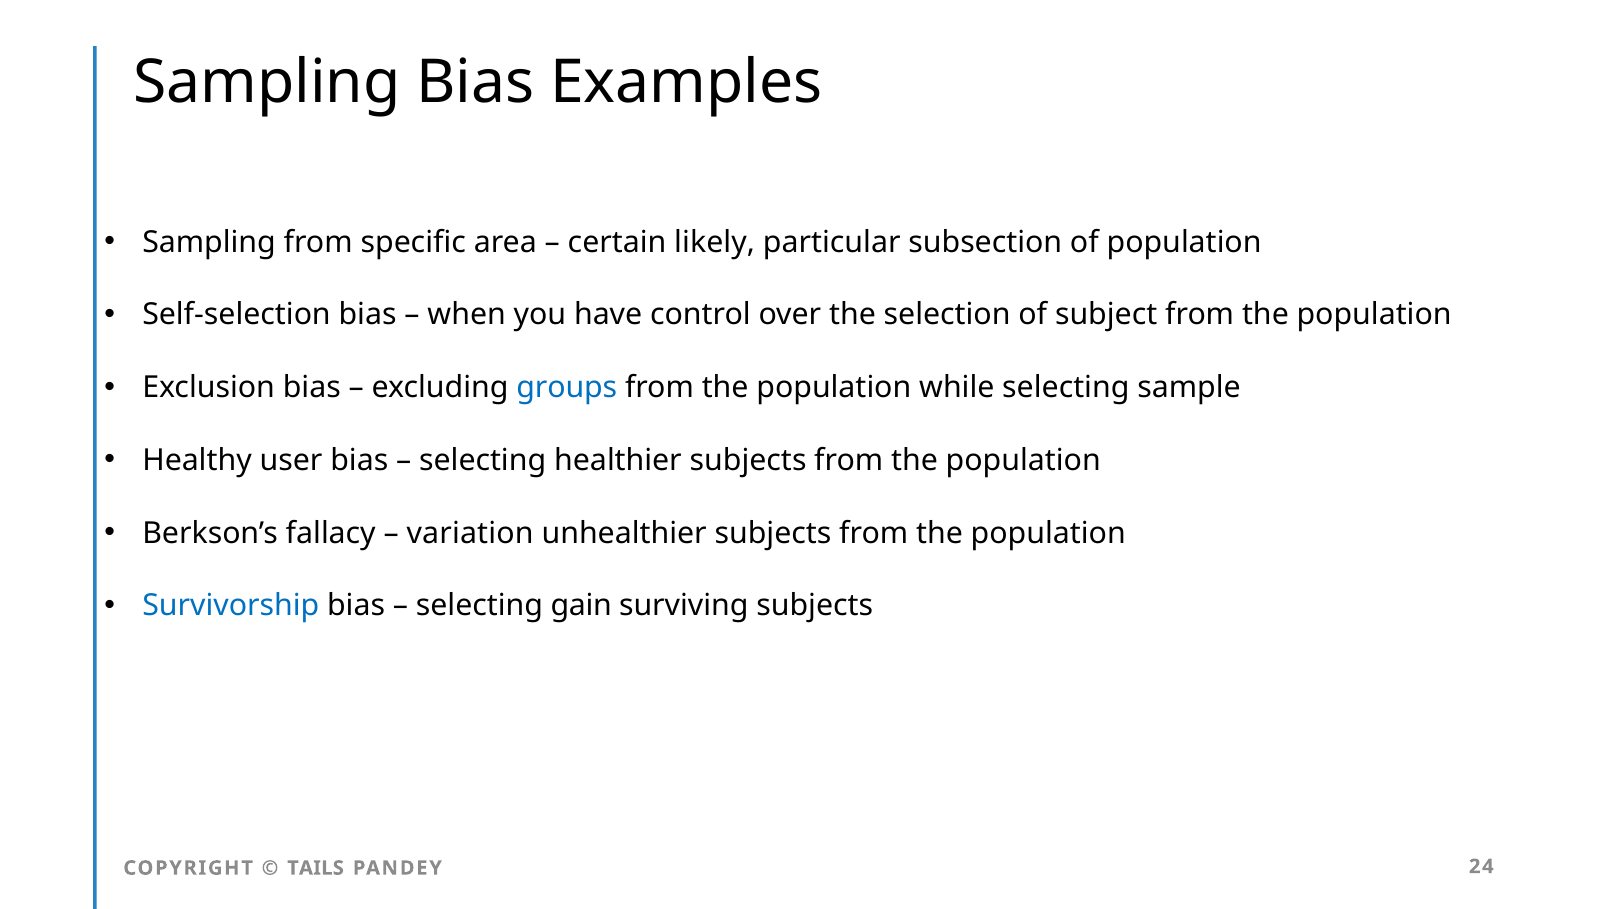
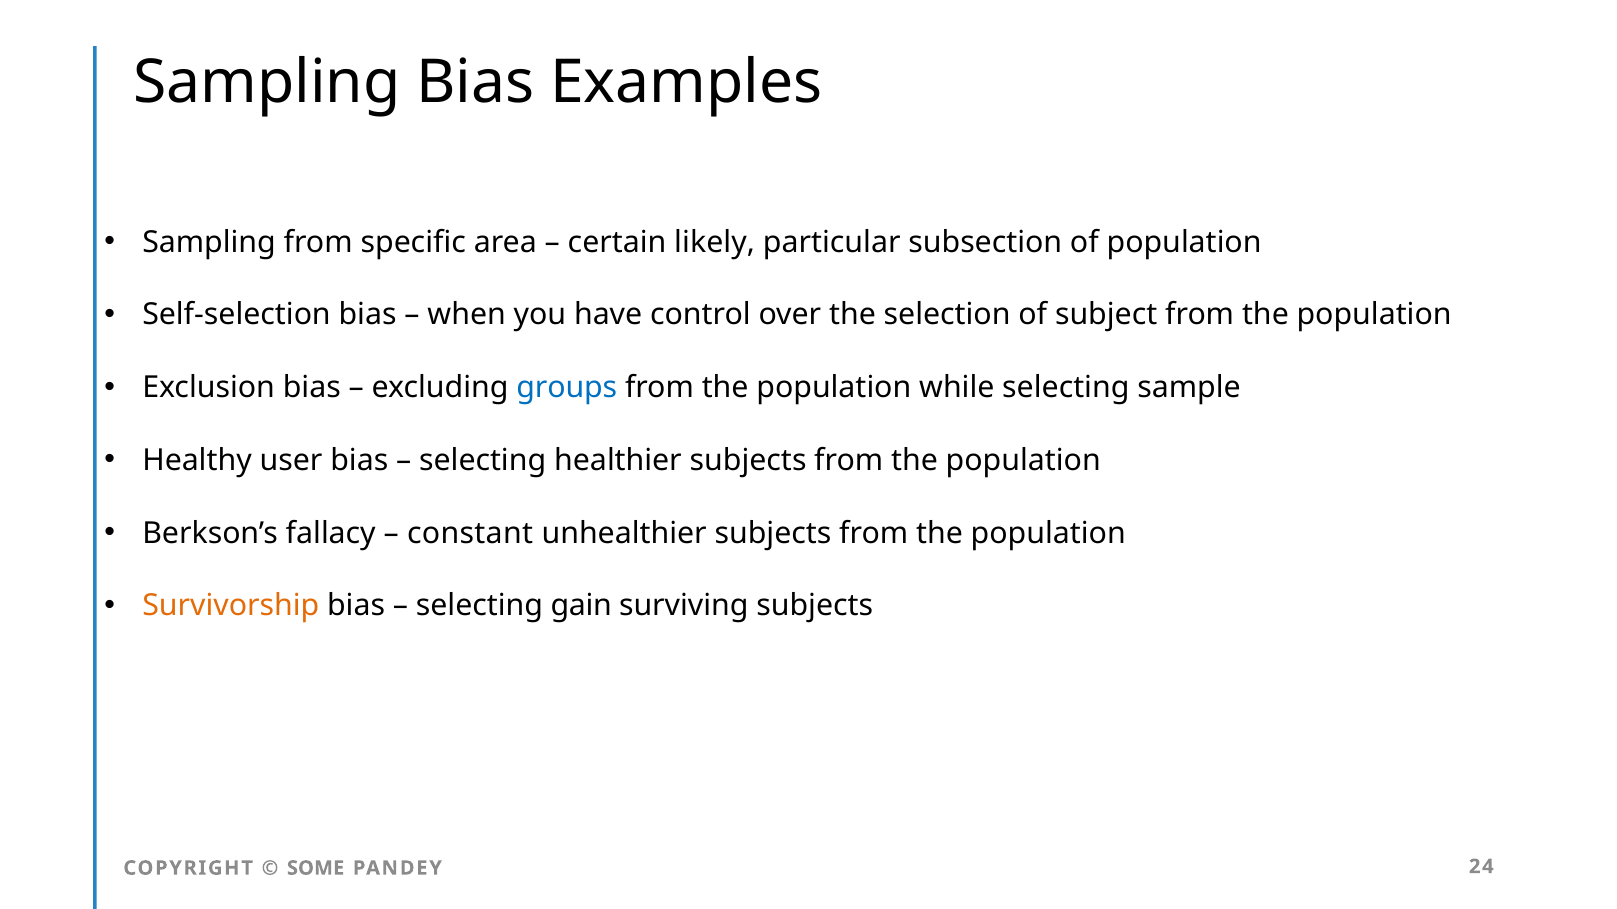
variation: variation -> constant (470, 533)
Survivorship colour: blue -> orange (231, 606)
TAILS: TAILS -> SOME (316, 869)
